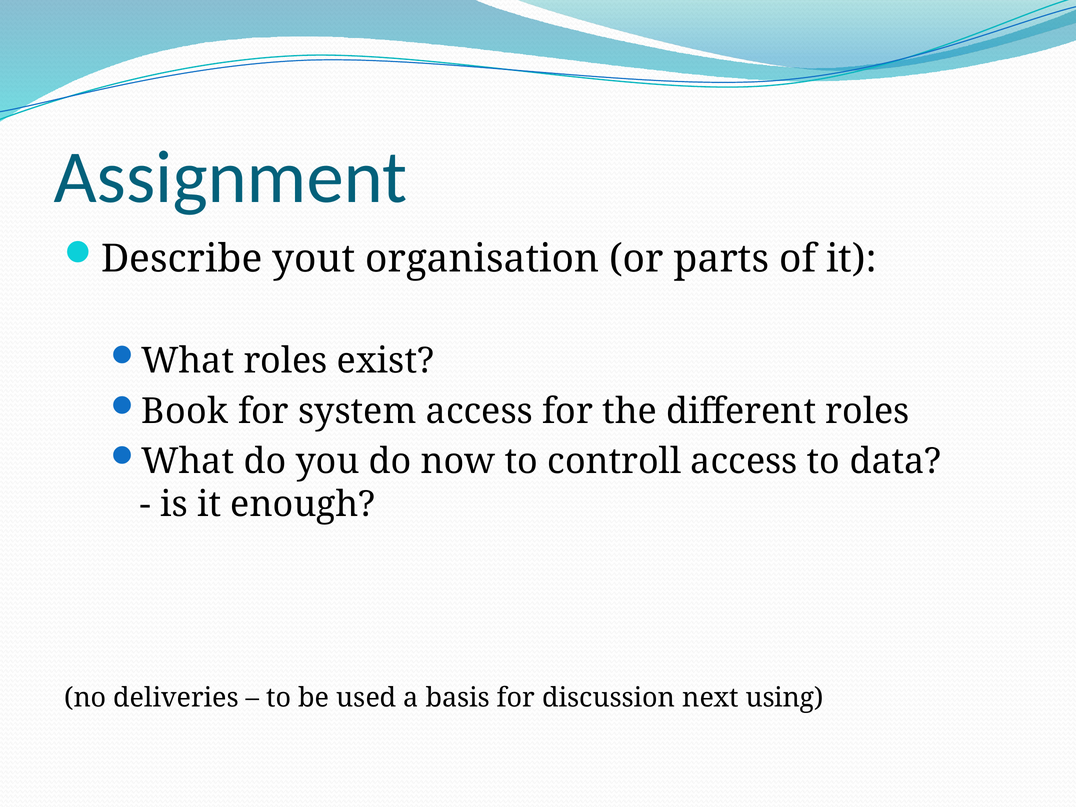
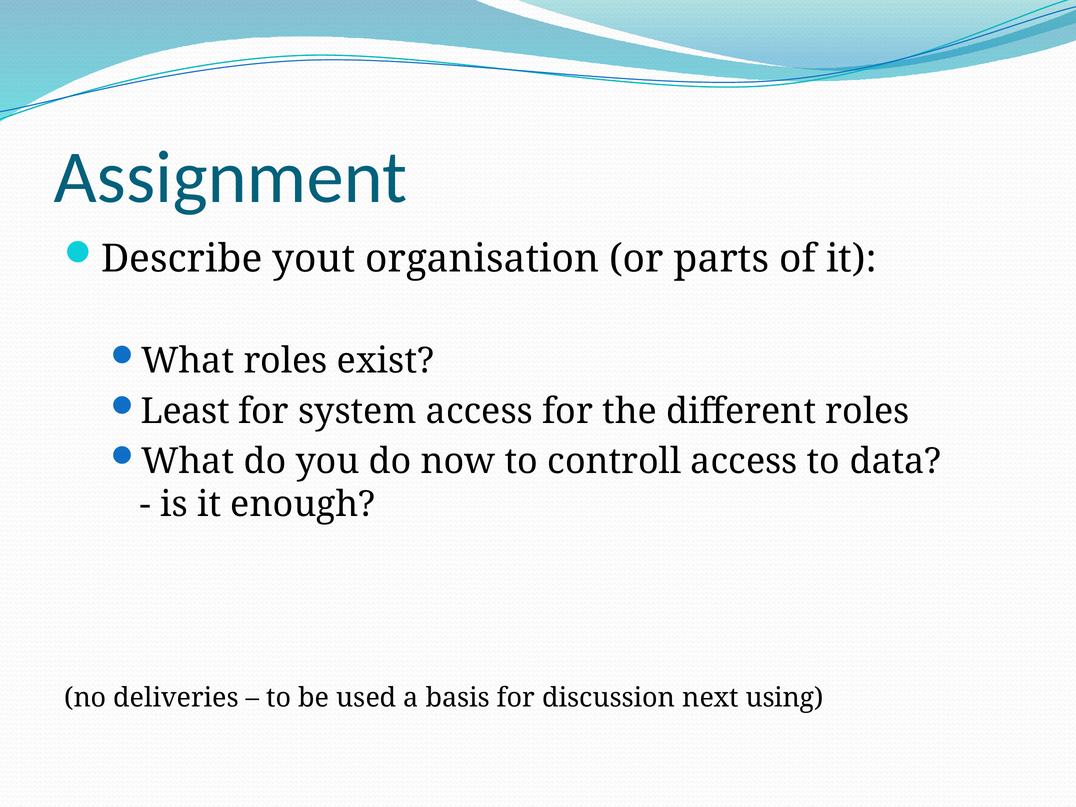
Book: Book -> Least (185, 411)
